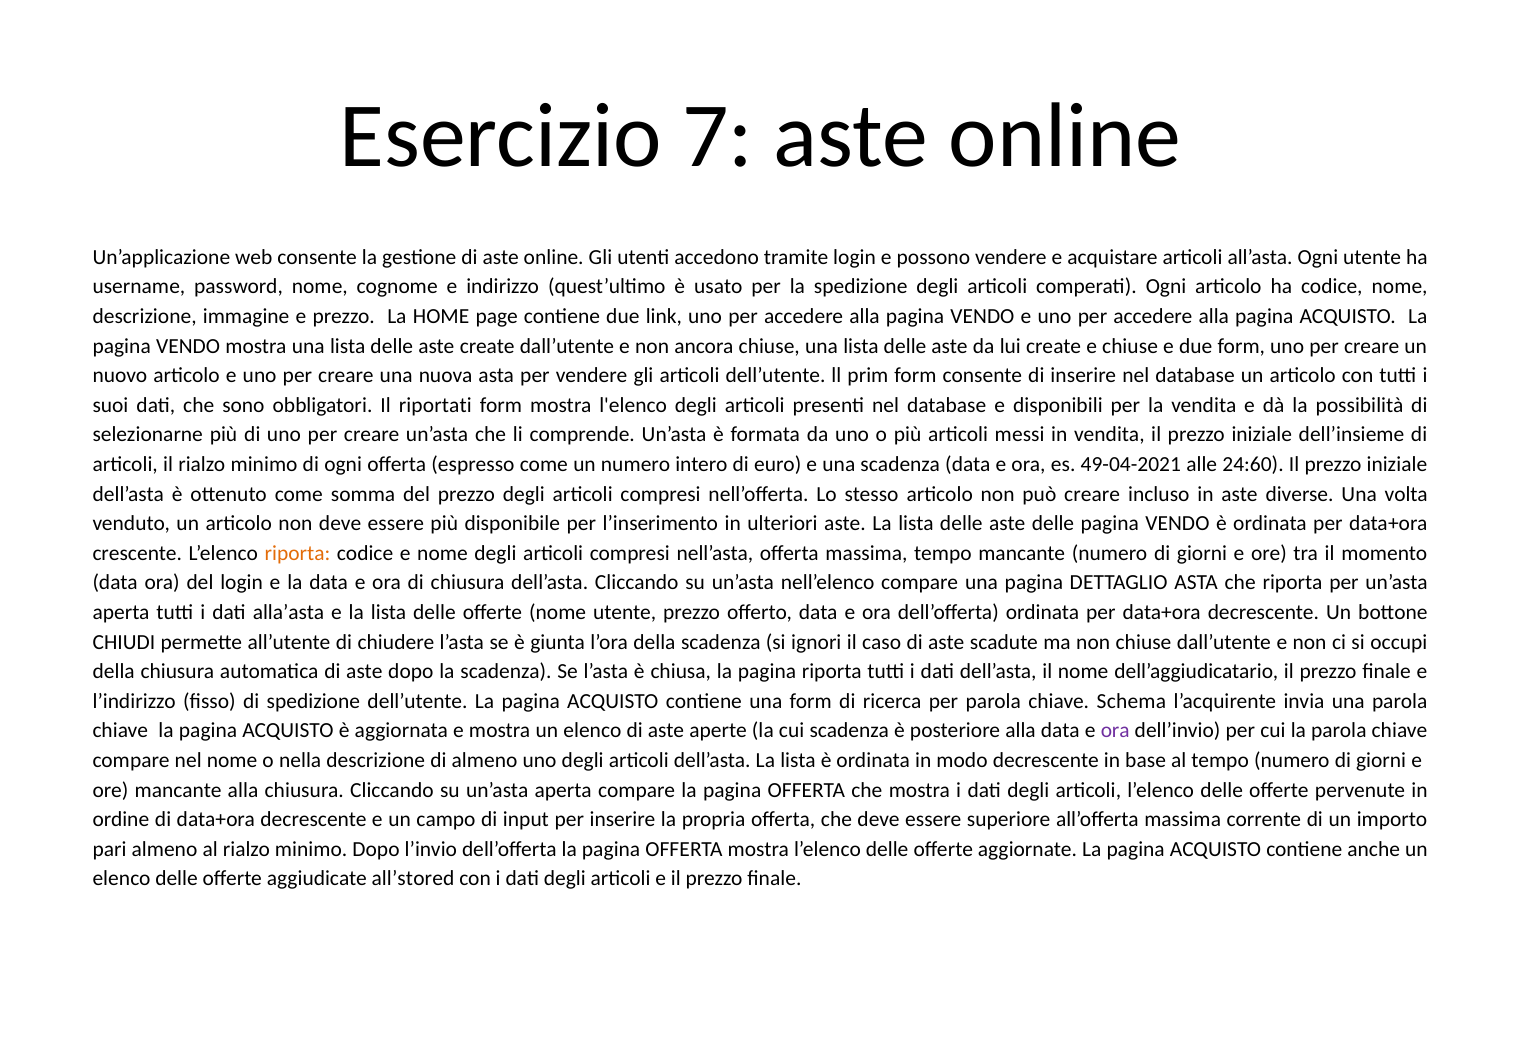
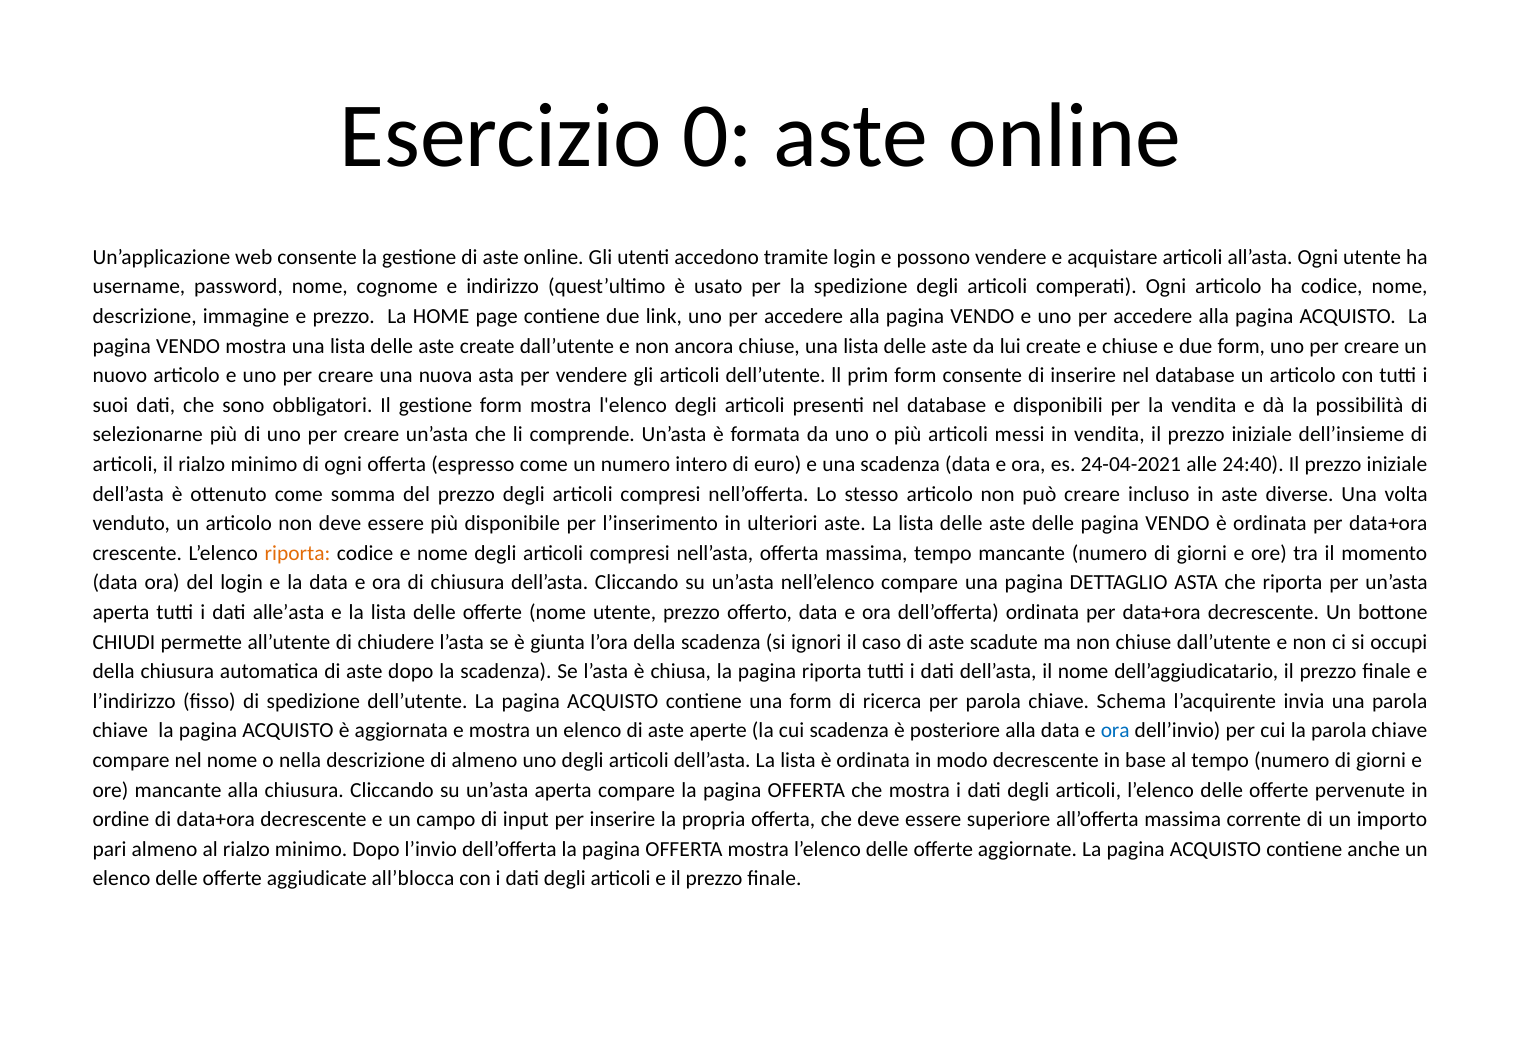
7: 7 -> 0 (718, 136)
Il riportati: riportati -> gestione (435, 405)
49-04-2021: 49-04-2021 -> 24-04-2021 (1131, 464)
24:60: 24:60 -> 24:40 (1253, 464)
alla’asta: alla’asta -> alle’asta (289, 612)
ora colour: purple -> blue (1115, 731)
all’stored: all’stored -> all’blocca (413, 879)
